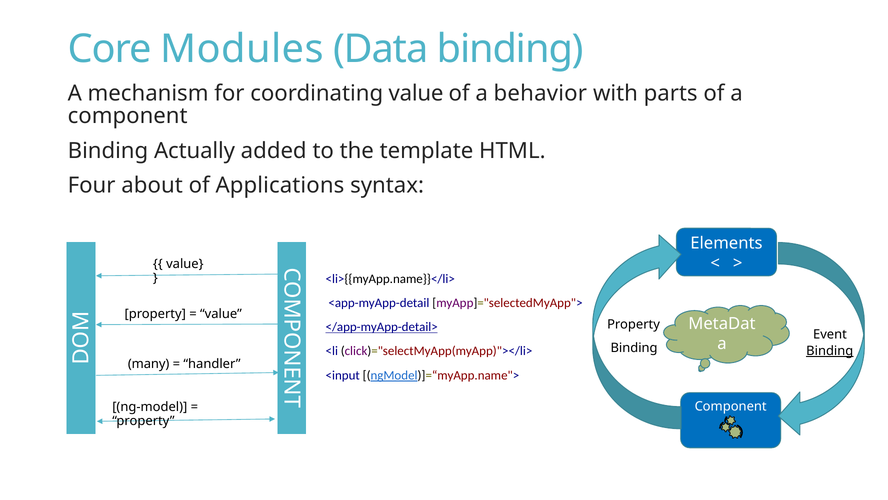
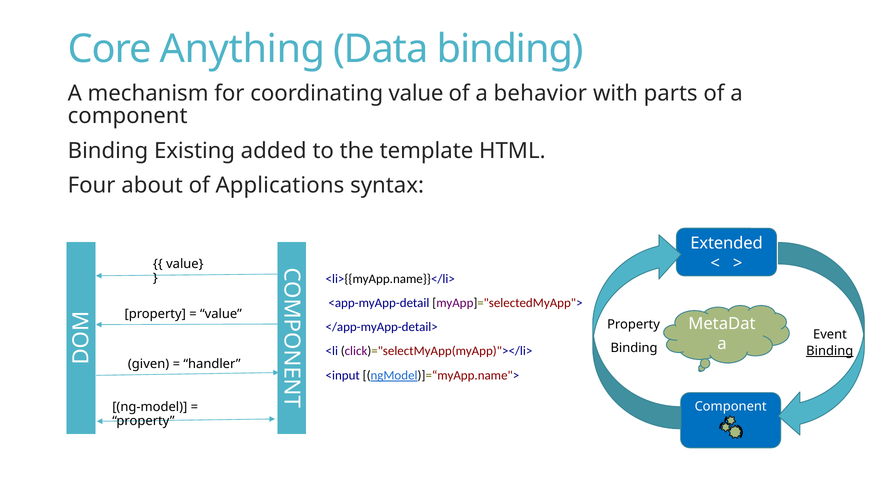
Modules: Modules -> Anything (242, 49)
Actually: Actually -> Existing (195, 151)
Elements: Elements -> Extended (727, 243)
</app-myApp-detail> underline: present -> none (382, 327)
many: many -> given (149, 364)
